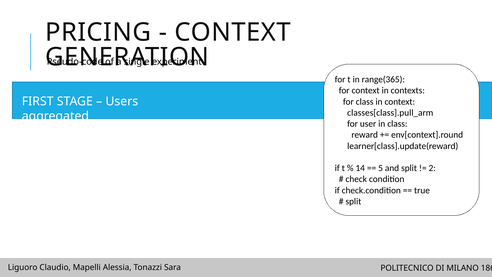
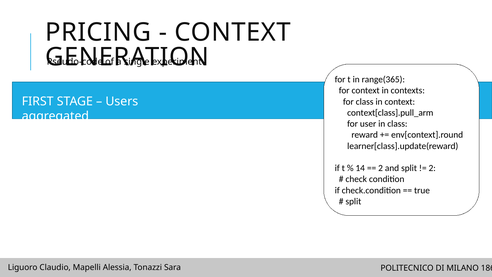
classes[class].pull_arm: classes[class].pull_arm -> context[class].pull_arm (390, 113)
5: 5 -> 2 (381, 168)
